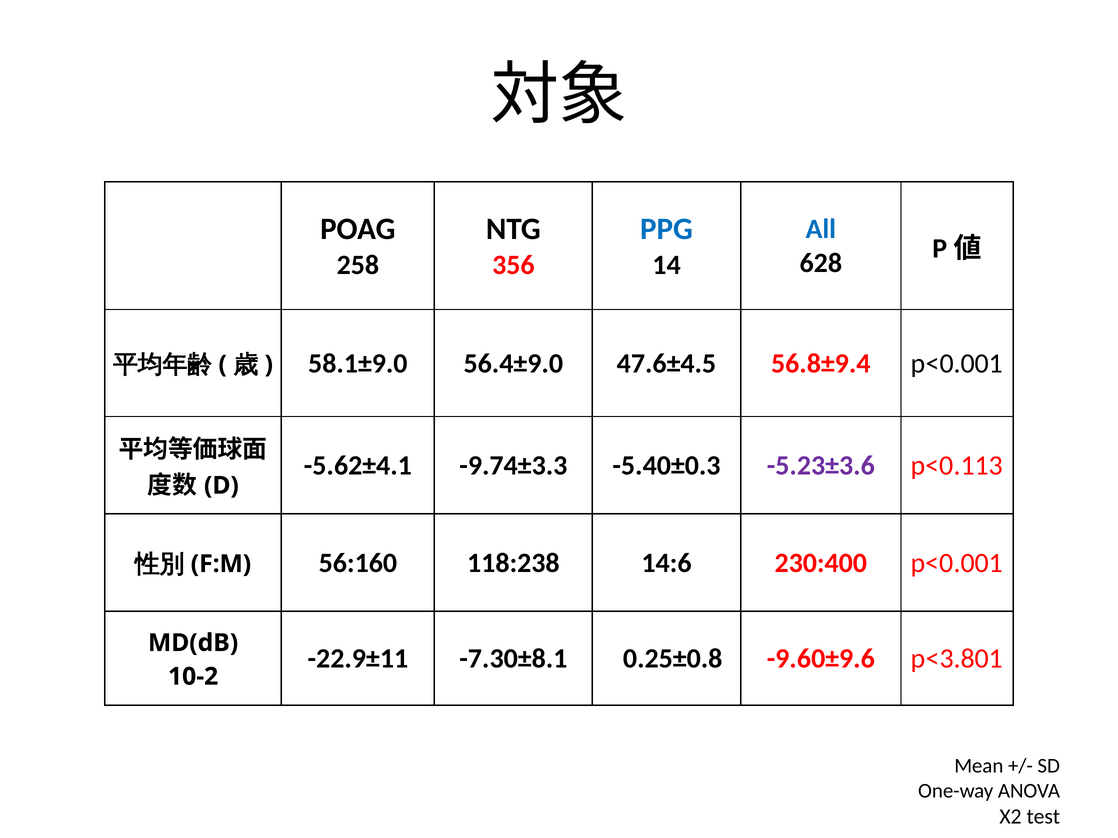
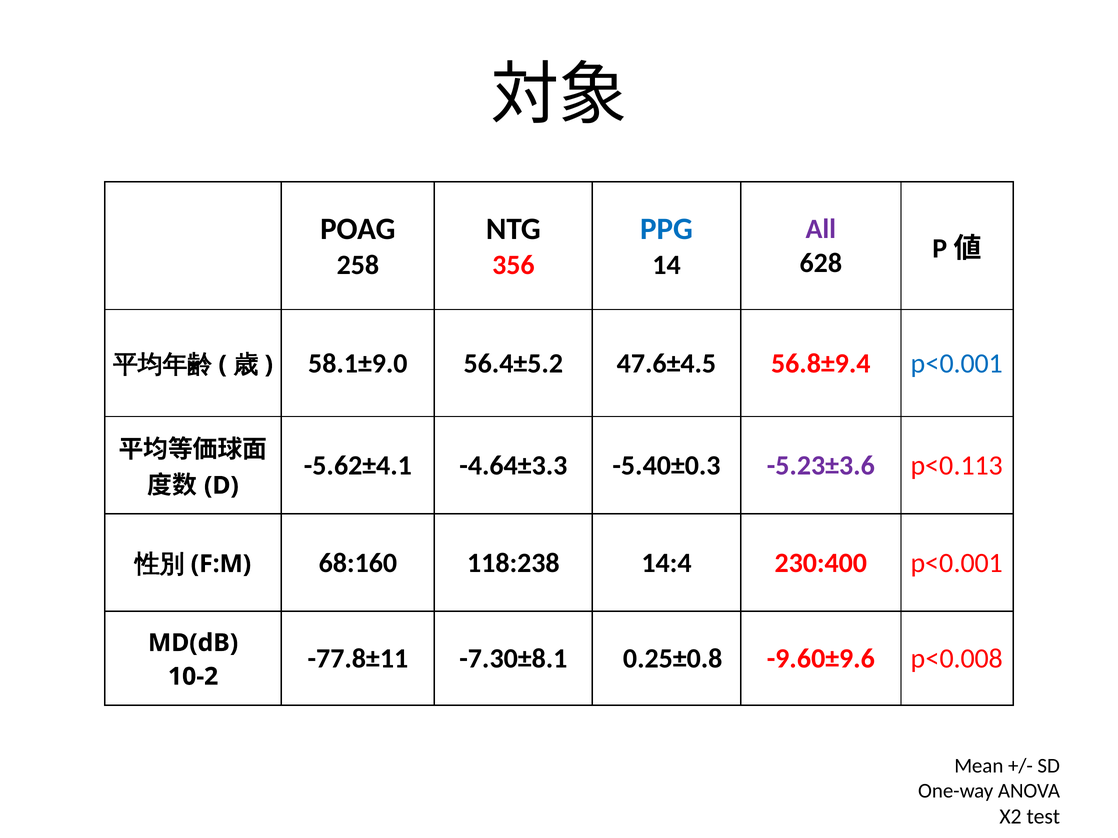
All colour: blue -> purple (821, 229)
56.4±9.0: 56.4±9.0 -> 56.4±5.2 (513, 364)
p<0.001 colour: black -> blue (957, 364)
-9.74±3.3: -9.74±3.3 -> -4.64±3.3 (513, 466)
56:160: 56:160 -> 68:160 (358, 563)
14:6: 14:6 -> 14:4 (666, 563)
-22.9±11: -22.9±11 -> -77.8±11 (358, 659)
p<3.801: p<3.801 -> p<0.008 (957, 659)
